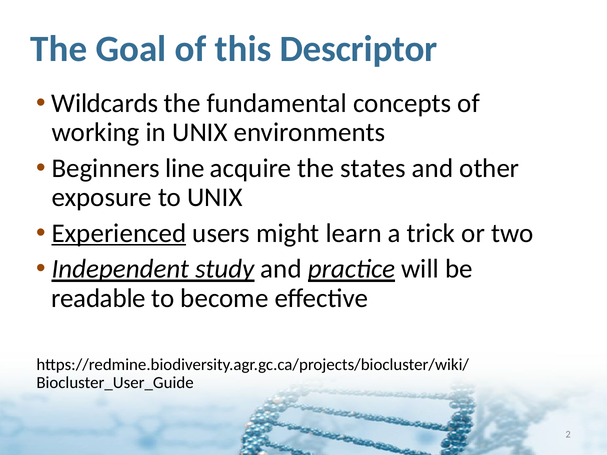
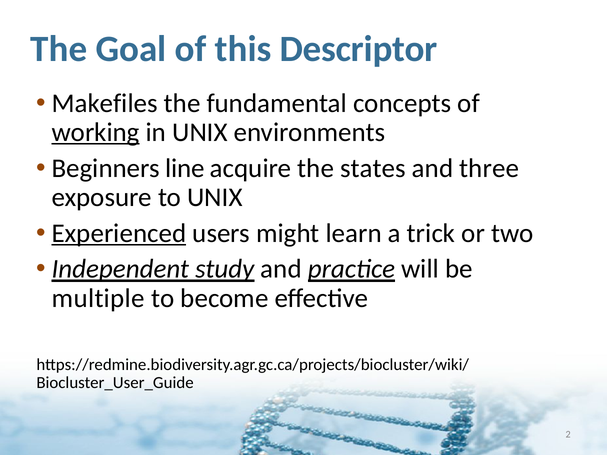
Wildcards: Wildcards -> Makefiles (105, 103)
working underline: none -> present (96, 132)
other: other -> three (489, 168)
readable: readable -> multiple (98, 298)
